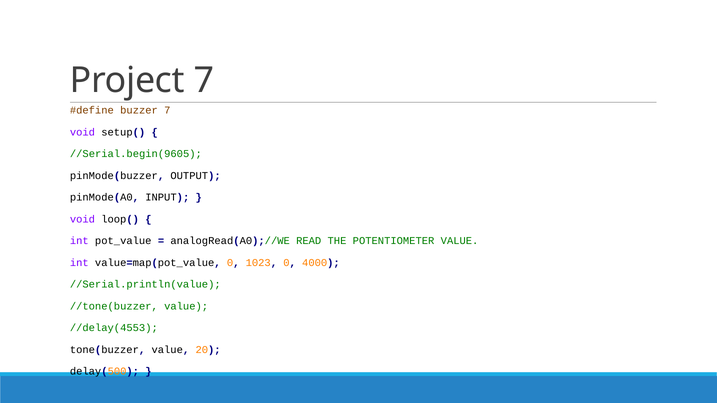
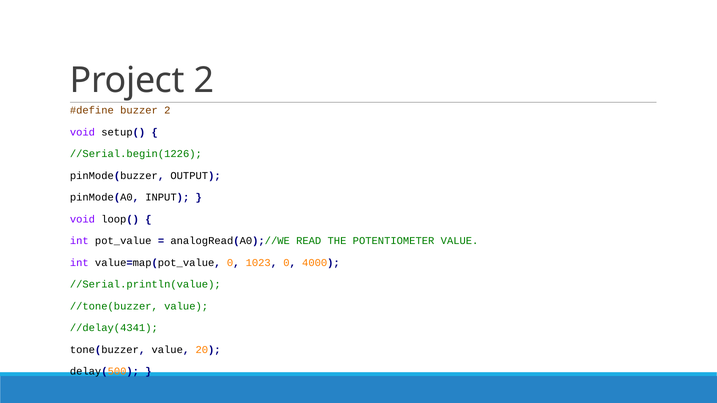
Project 7: 7 -> 2 (204, 80)
buzzer 7: 7 -> 2 (167, 110)
//Serial.begin(9605: //Serial.begin(9605 -> //Serial.begin(1226 (136, 154)
//delay(4553: //delay(4553 -> //delay(4341 (114, 328)
